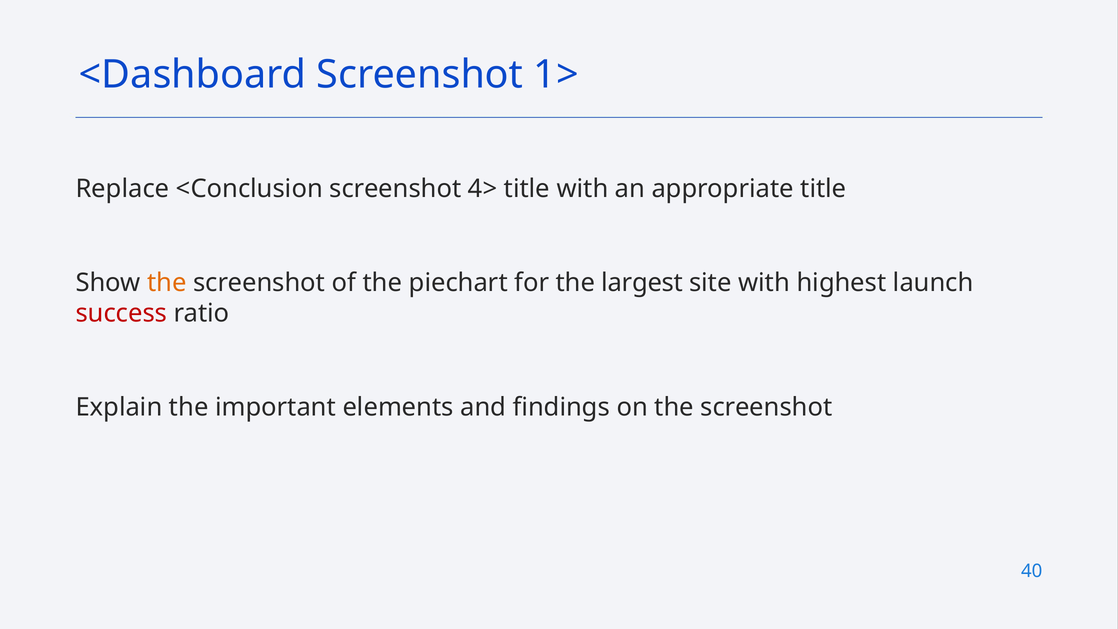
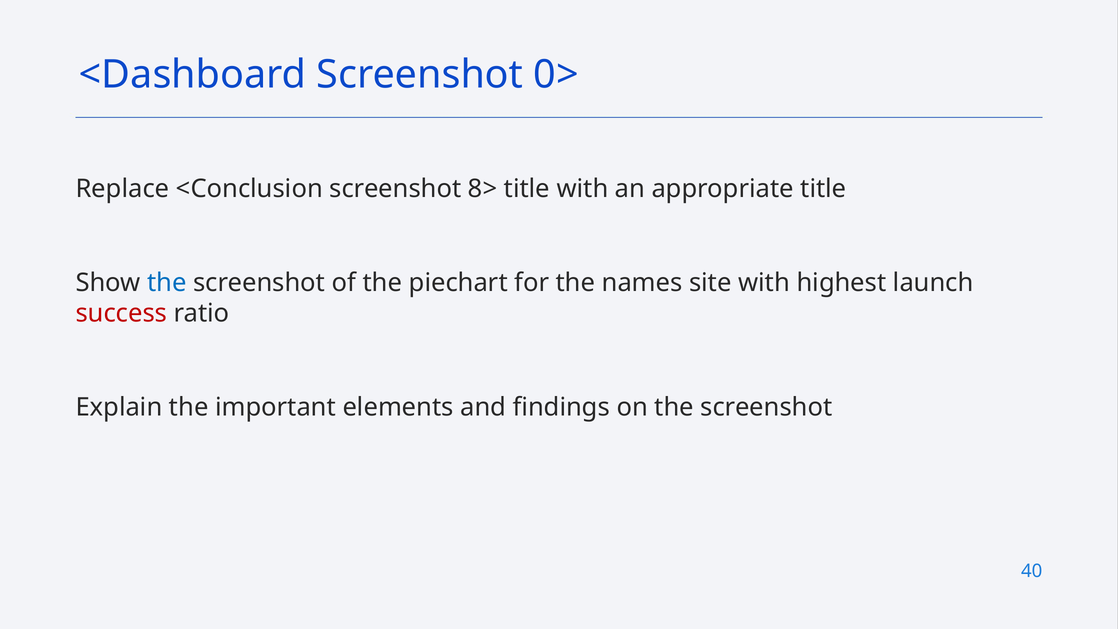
1>: 1> -> 0> (556, 75)
4>: 4> -> 8> (483, 189)
the colour: orange -> blue (167, 283)
largest: largest -> names (642, 283)
